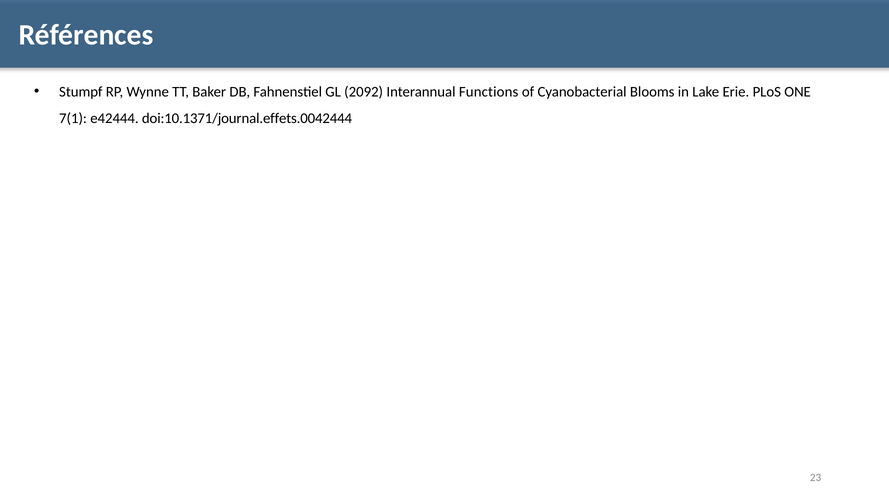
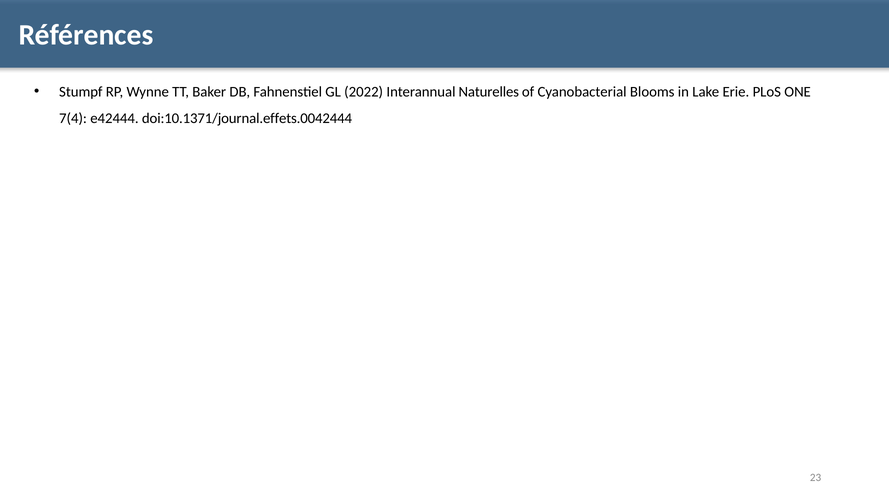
2092: 2092 -> 2022 (364, 92)
Functions: Functions -> Naturelles (489, 92)
7(1: 7(1 -> 7(4 (73, 119)
